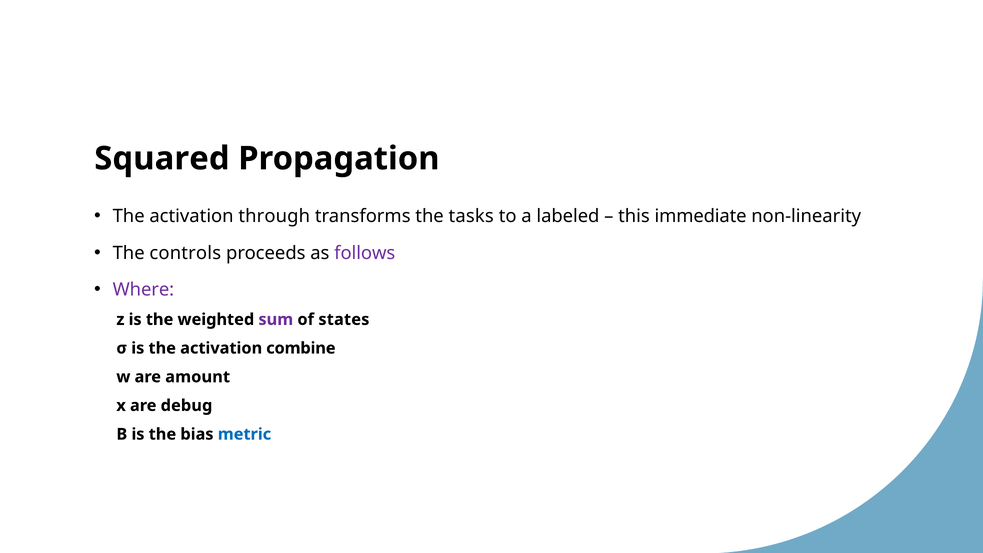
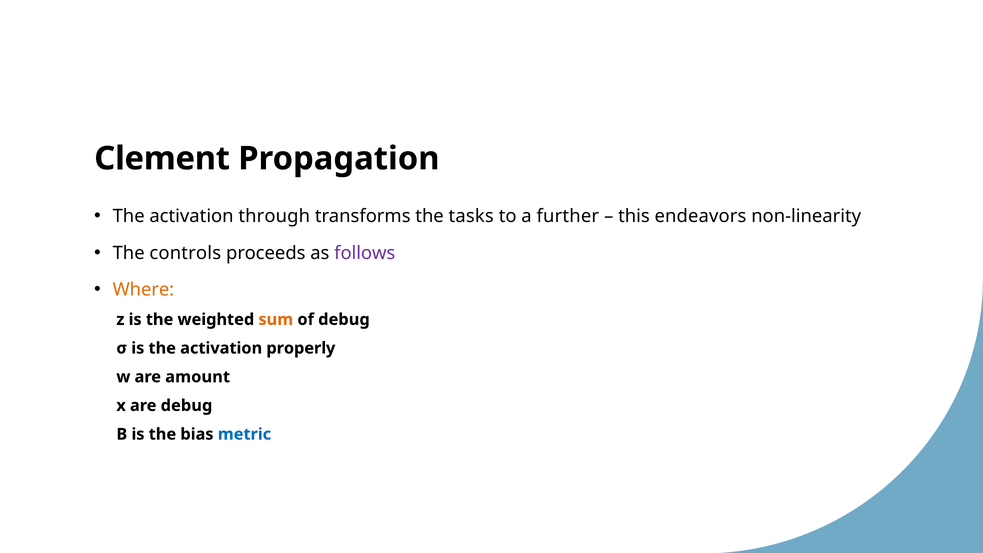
Squared: Squared -> Clement (162, 159)
labeled: labeled -> further (568, 216)
immediate: immediate -> endeavors (700, 216)
Where colour: purple -> orange (143, 290)
sum colour: purple -> orange (276, 319)
of states: states -> debug (344, 319)
combine: combine -> properly (301, 348)
